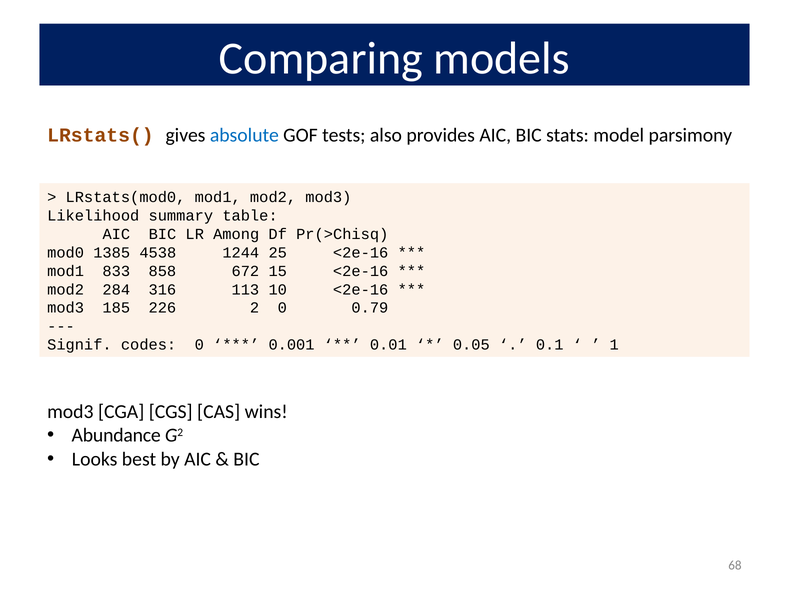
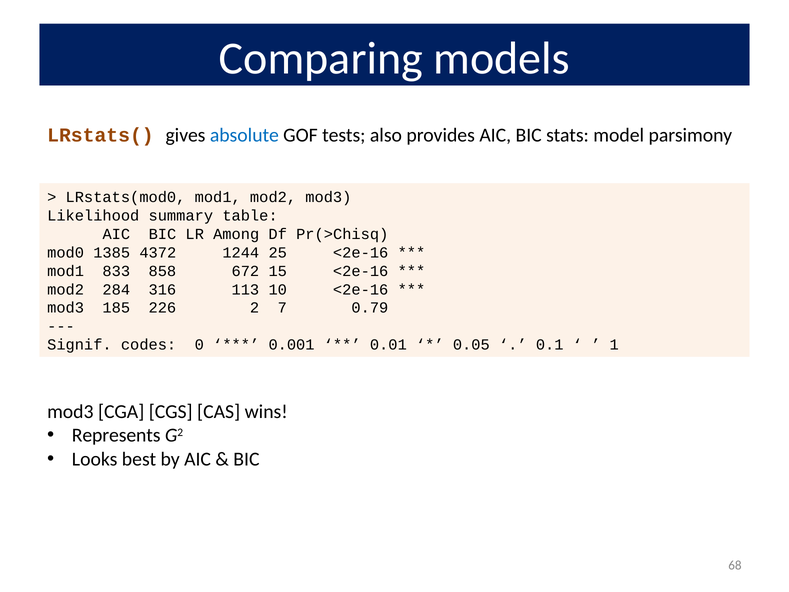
4538: 4538 -> 4372 (158, 253)
2 0: 0 -> 7 (282, 308)
Abundance: Abundance -> Represents (116, 435)
